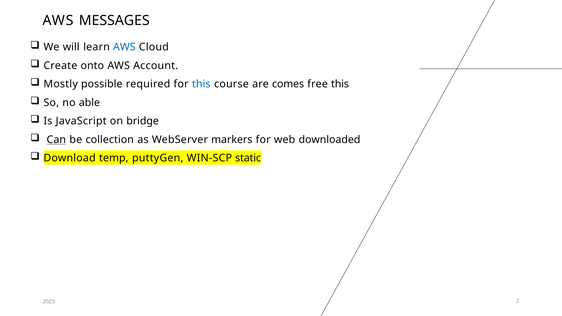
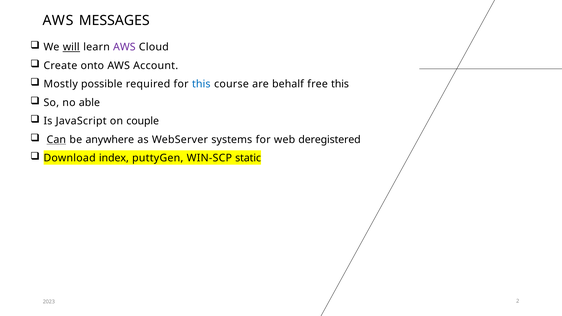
will underline: none -> present (71, 47)
AWS colour: blue -> purple (124, 47)
comes: comes -> behalf (288, 84)
bridge: bridge -> couple (143, 121)
collection: collection -> anywhere (110, 140)
markers: markers -> systems (232, 140)
downloaded: downloaded -> deregistered (330, 140)
temp: temp -> index (114, 158)
